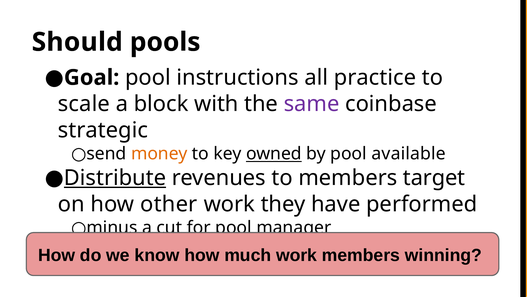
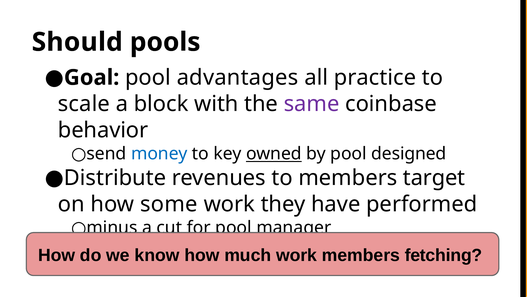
instructions: instructions -> advantages (238, 77)
strategic: strategic -> behavior (103, 130)
money colour: orange -> blue (159, 154)
available: available -> designed (409, 154)
Distribute underline: present -> none (115, 178)
other: other -> some (169, 204)
winning: winning -> fetching (443, 255)
